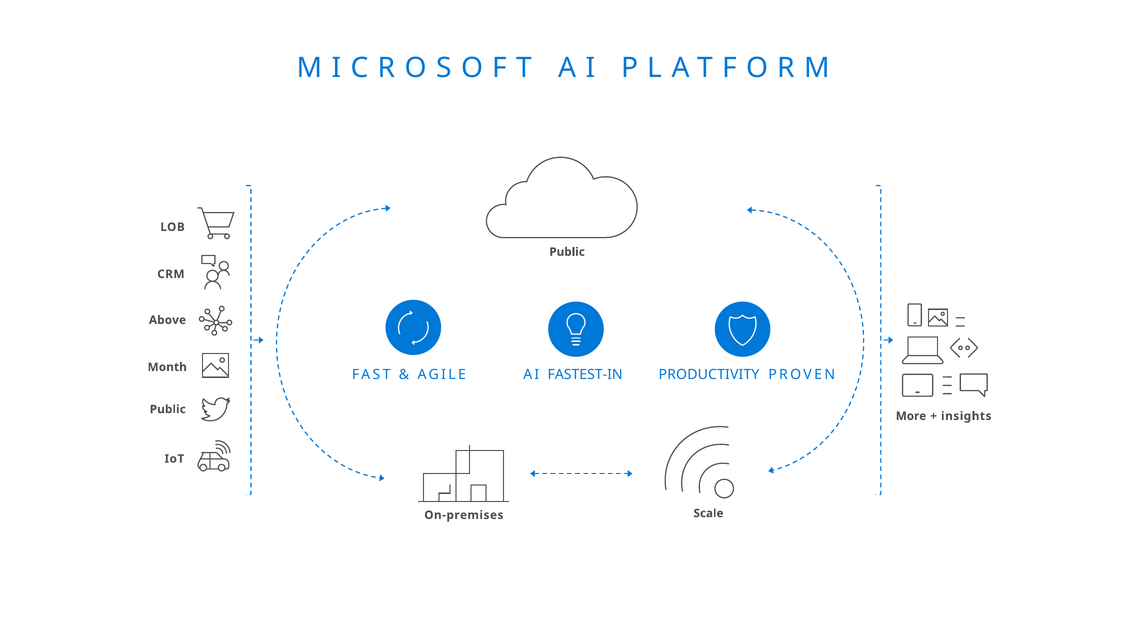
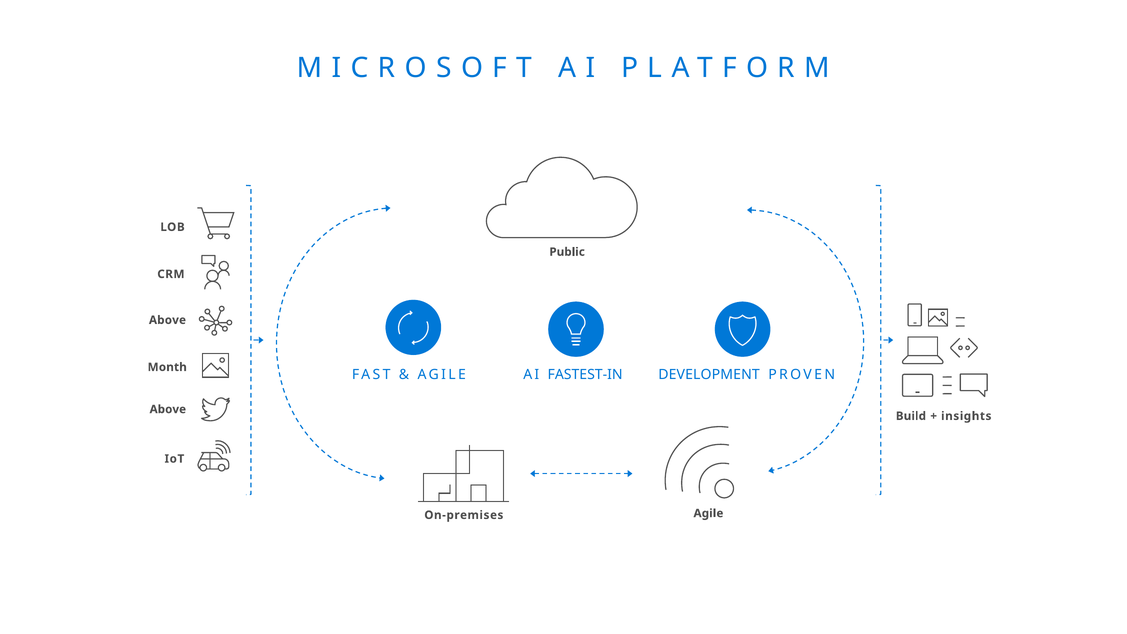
PRODUCTIVITY: PRODUCTIVITY -> DEVELOPMENT (709, 375)
Public: Public -> Above (168, 409)
More: More -> Build (911, 416)
On-premises Scale: Scale -> Agile (708, 513)
